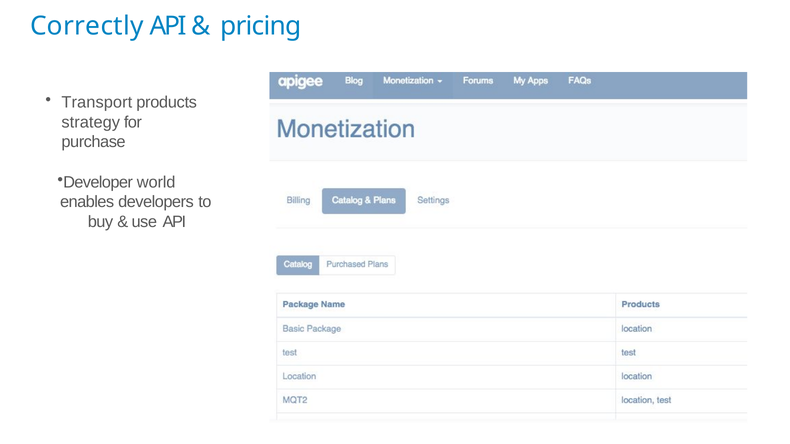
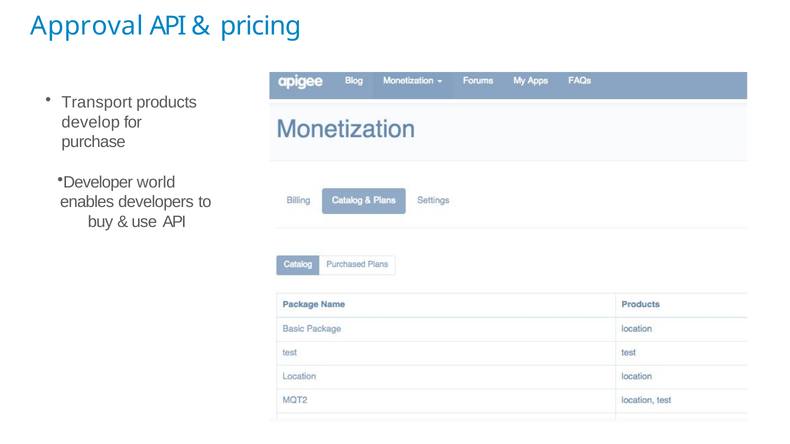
Correctly: Correctly -> Approval (87, 26)
strategy: strategy -> develop (91, 122)
